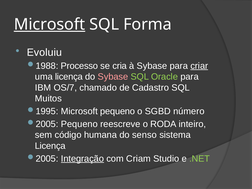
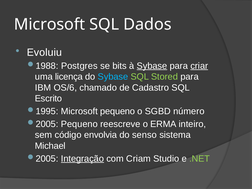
Microsoft underline: present -> none (50, 24)
Forma: Forma -> Dados (147, 24)
Processo: Processo -> Postgres (79, 66)
cria: cria -> bits (120, 66)
Sybase underline: none -> present (152, 66)
Sybase colour: pink -> light blue (113, 77)
Oracle: Oracle -> Stored (164, 77)
OS/7: OS/7 -> OS/6 (65, 88)
Muitos: Muitos -> Escrito (48, 99)
RODA: RODA -> ERMA (163, 124)
humana: humana -> envolvia (100, 135)
Licença: Licença -> Michael (50, 146)
